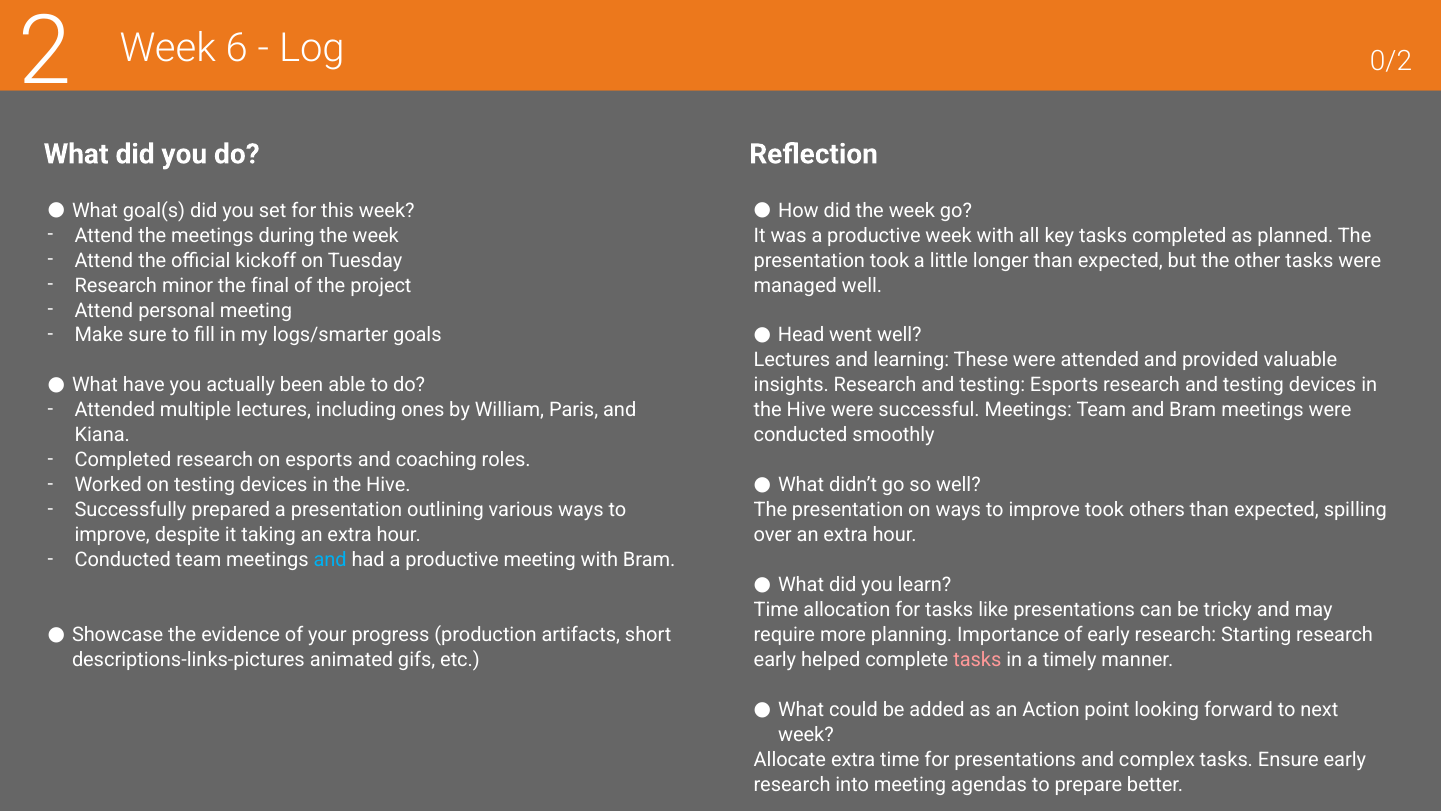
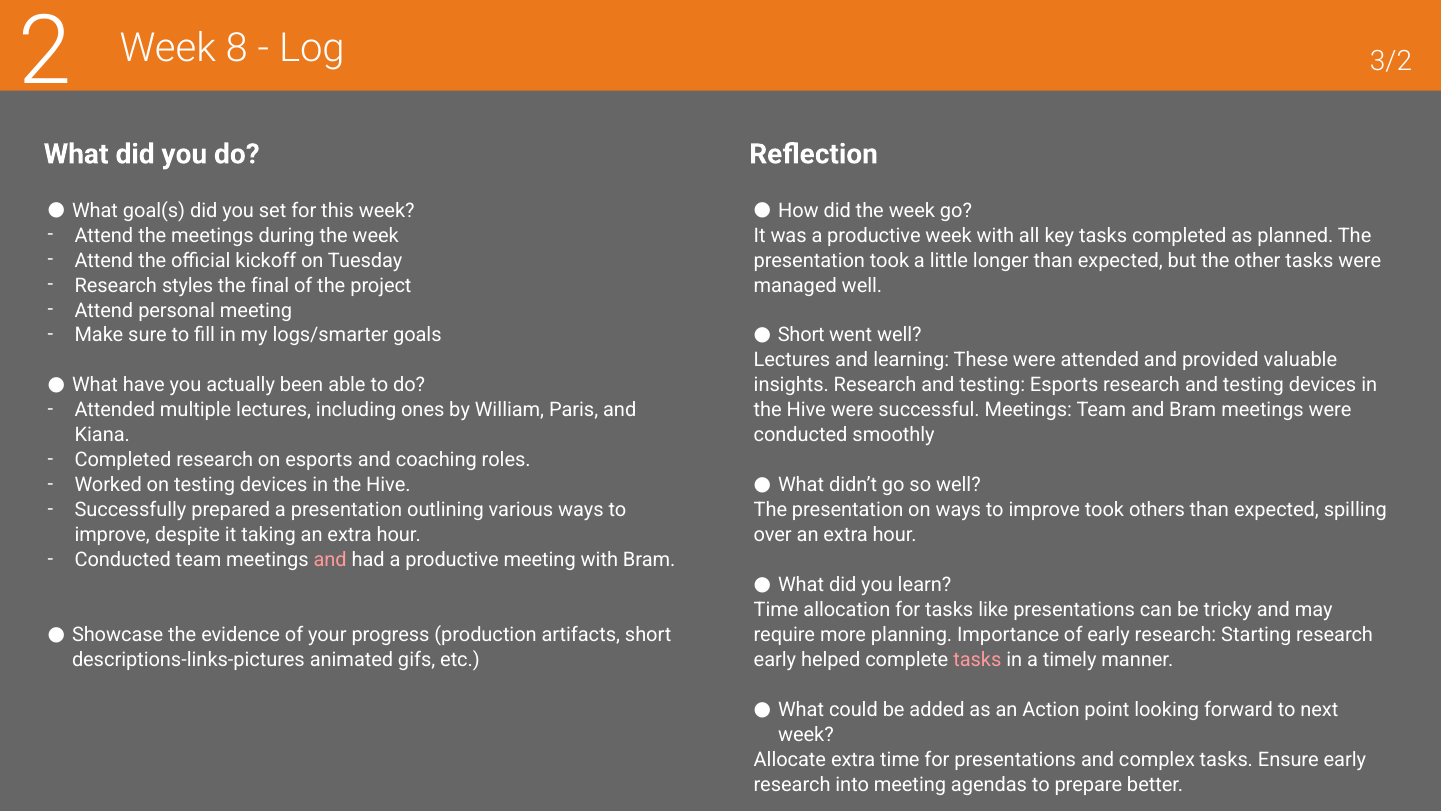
6: 6 -> 8 (237, 48)
0/2: 0/2 -> 3/2 (1391, 61)
minor: minor -> styles (188, 285)
Head: Head -> Short (801, 335)
and colour: light blue -> pink (330, 560)
